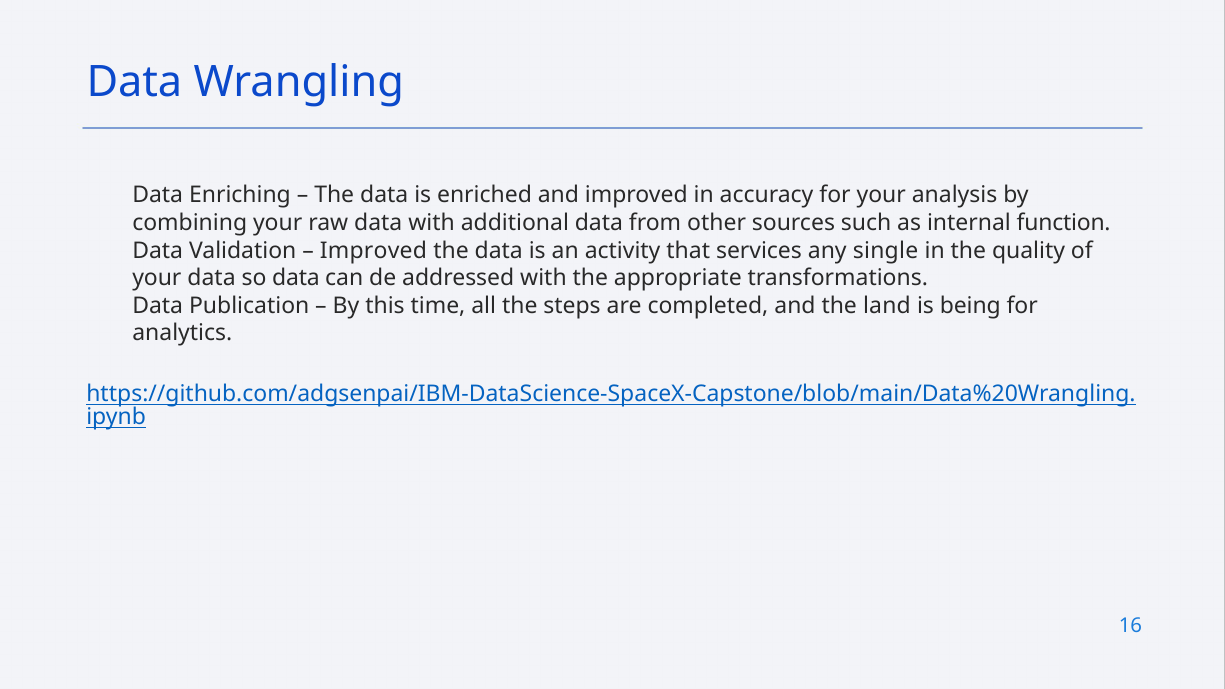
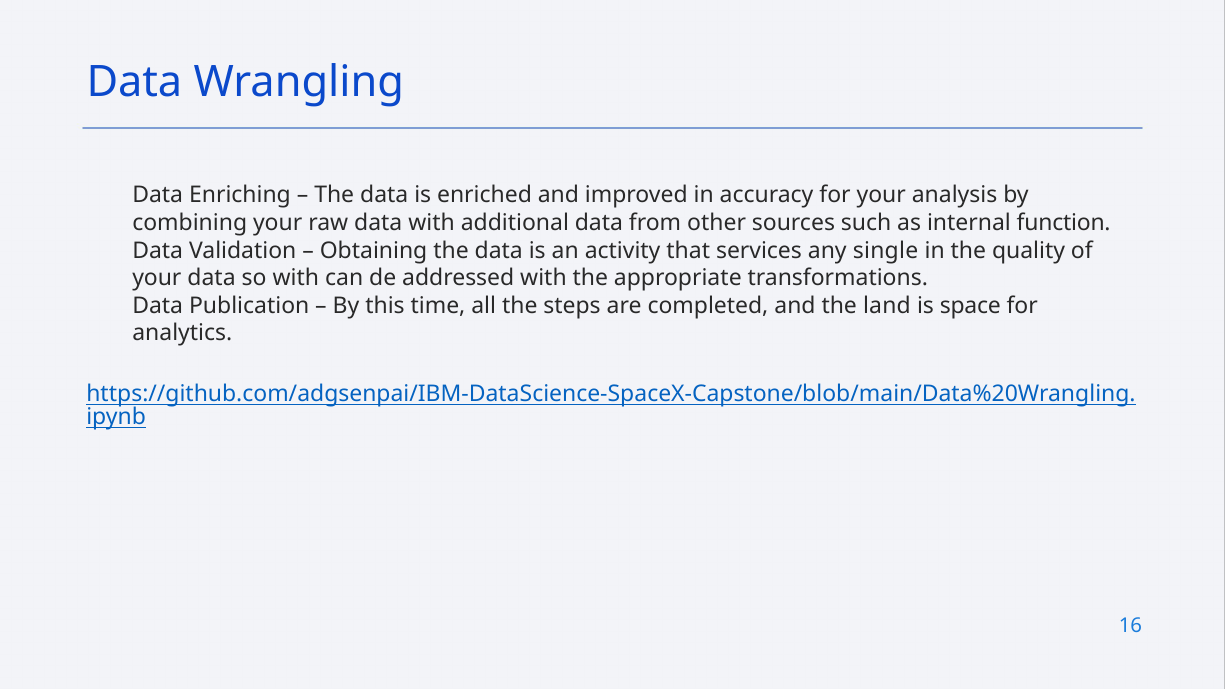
Improved: Improved -> Obtaining (374, 250)
so data: data -> with (296, 278)
being: being -> space (970, 306)
